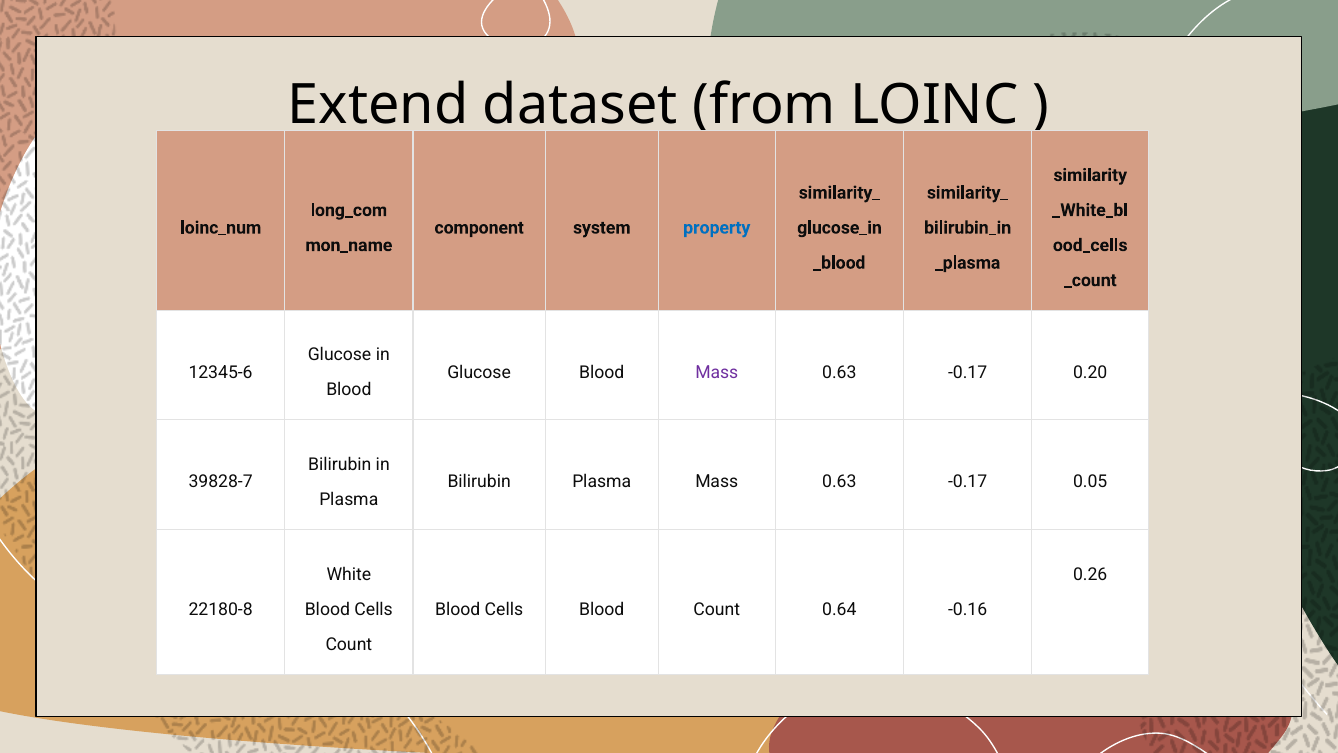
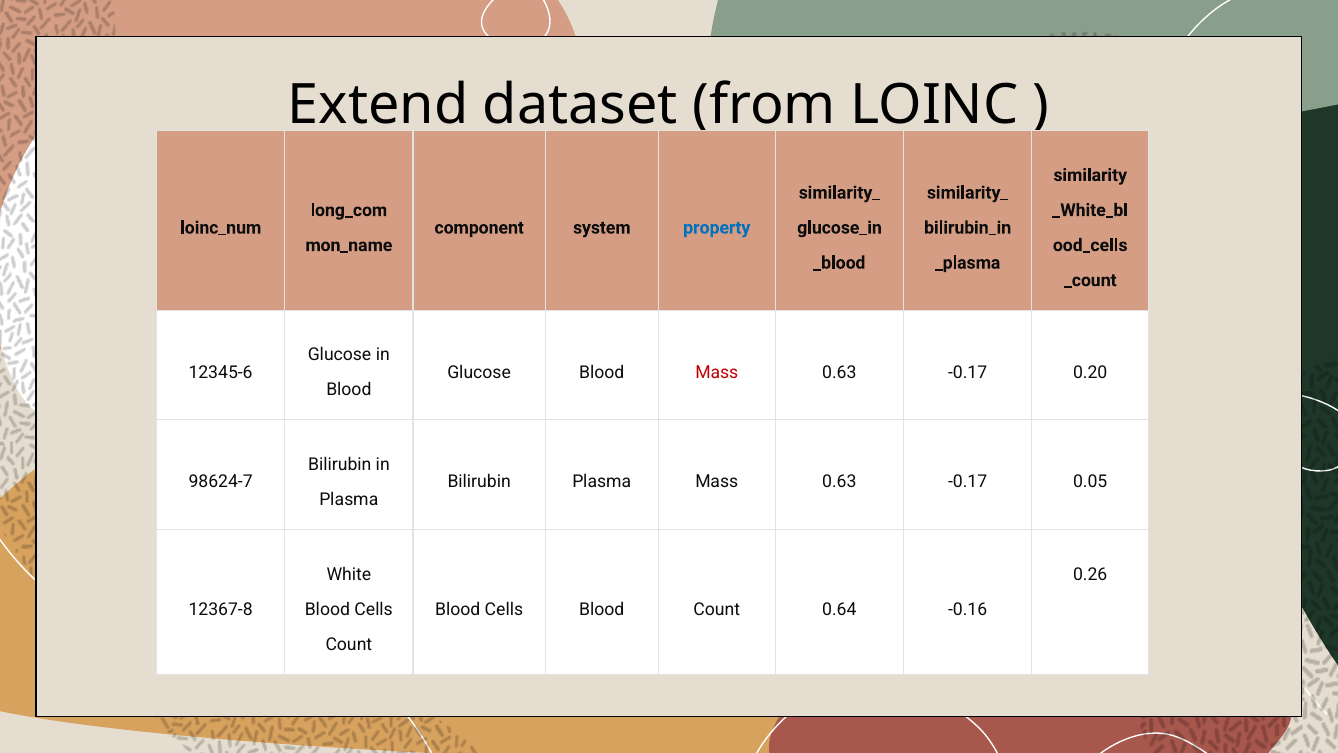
Mass colour: purple -> red (717, 372)
39828-7: 39828-7 -> 98624-7 (221, 482)
22180-8: 22180-8 -> 12367-8 (221, 609)
